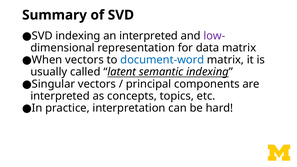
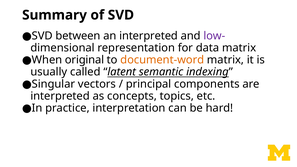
SVD indexing: indexing -> between (78, 36)
When vectors: vectors -> original (85, 60)
document-word colour: blue -> orange (162, 60)
